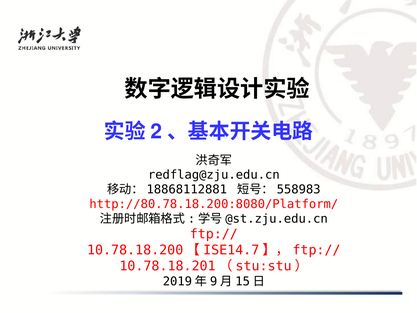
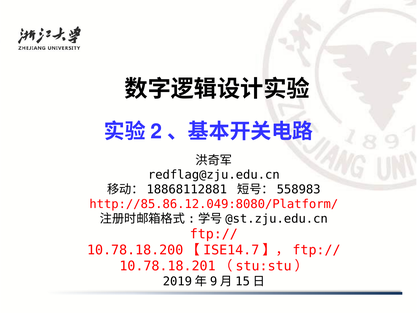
http://80.78.18.200:8080/Platform/: http://80.78.18.200:8080/Platform/ -> http://85.86.12.049:8080/Platform/ (214, 204)
